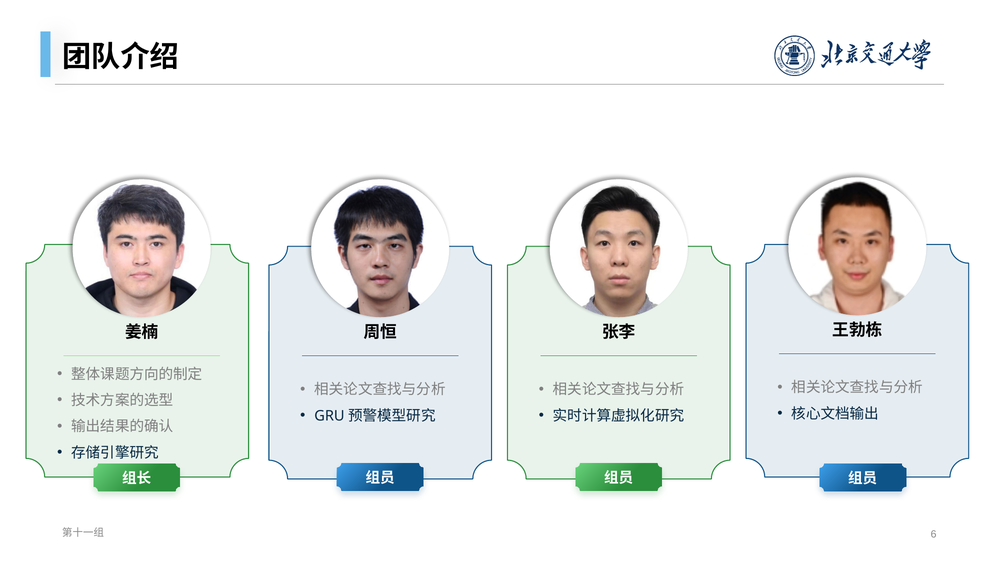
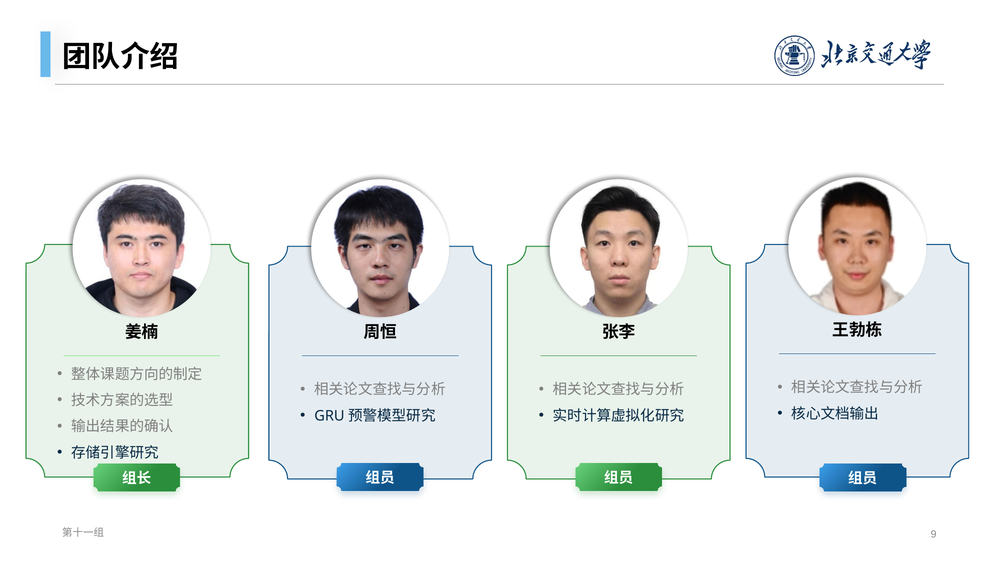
6: 6 -> 9 (934, 534)
